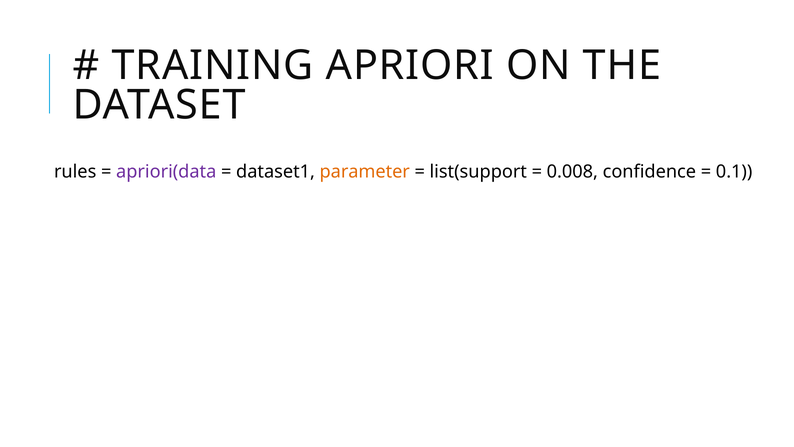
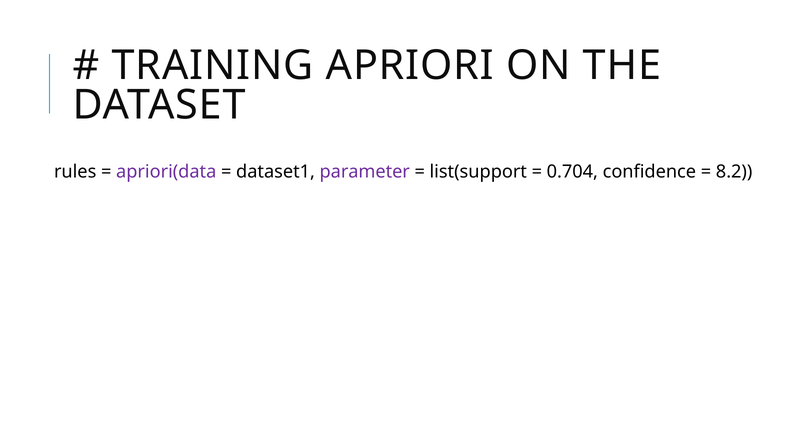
parameter colour: orange -> purple (365, 171)
0.008: 0.008 -> 0.704 (572, 171)
0.1: 0.1 -> 8.2 (734, 171)
